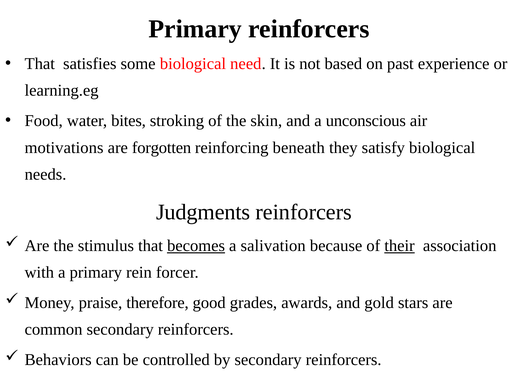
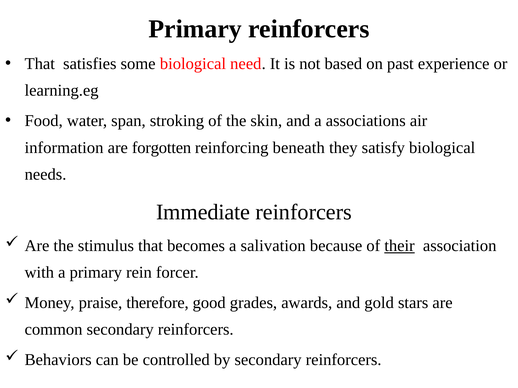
bites: bites -> span (128, 121)
unconscious: unconscious -> associations (366, 121)
motivations: motivations -> information (64, 148)
Judgments: Judgments -> Immediate (203, 213)
becomes underline: present -> none (196, 246)
